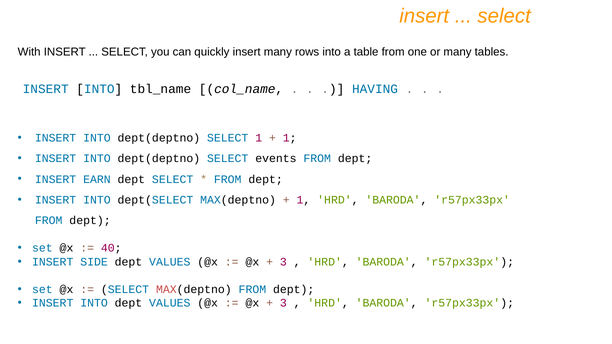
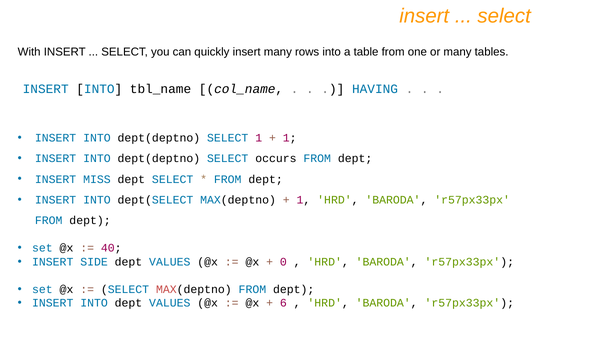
events: events -> occurs (276, 159)
EARN: EARN -> MISS (97, 179)
3: 3 -> 0 (283, 262)
3: 3 -> 6 (283, 303)
